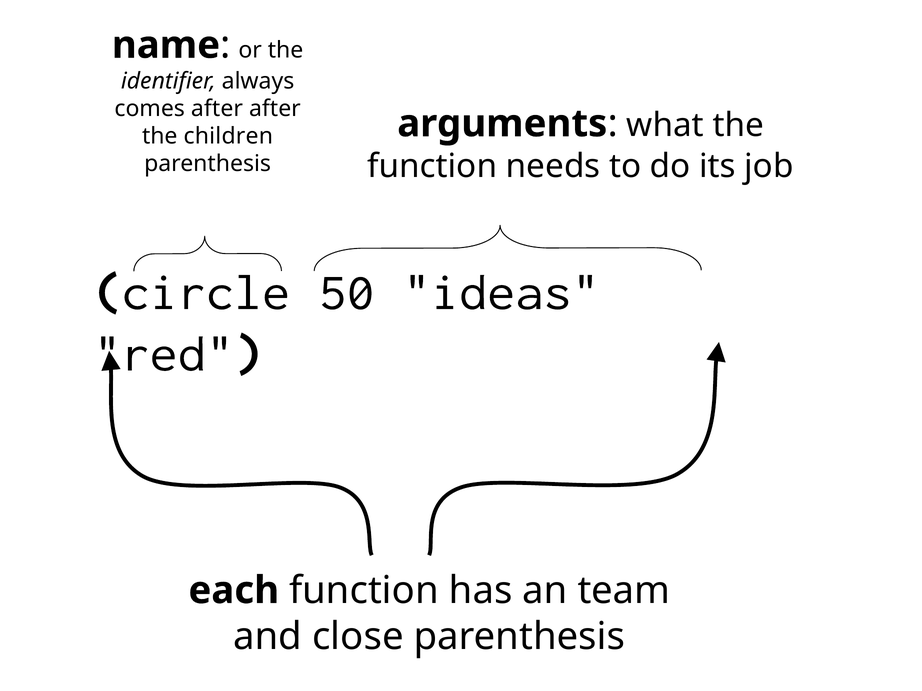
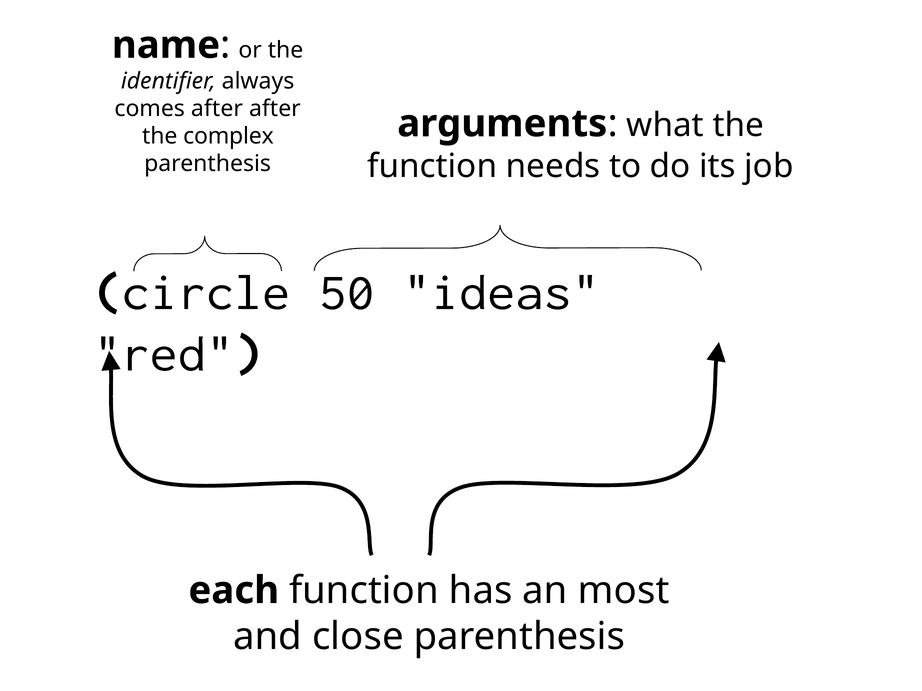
children: children -> complex (228, 136)
team: team -> most (624, 591)
